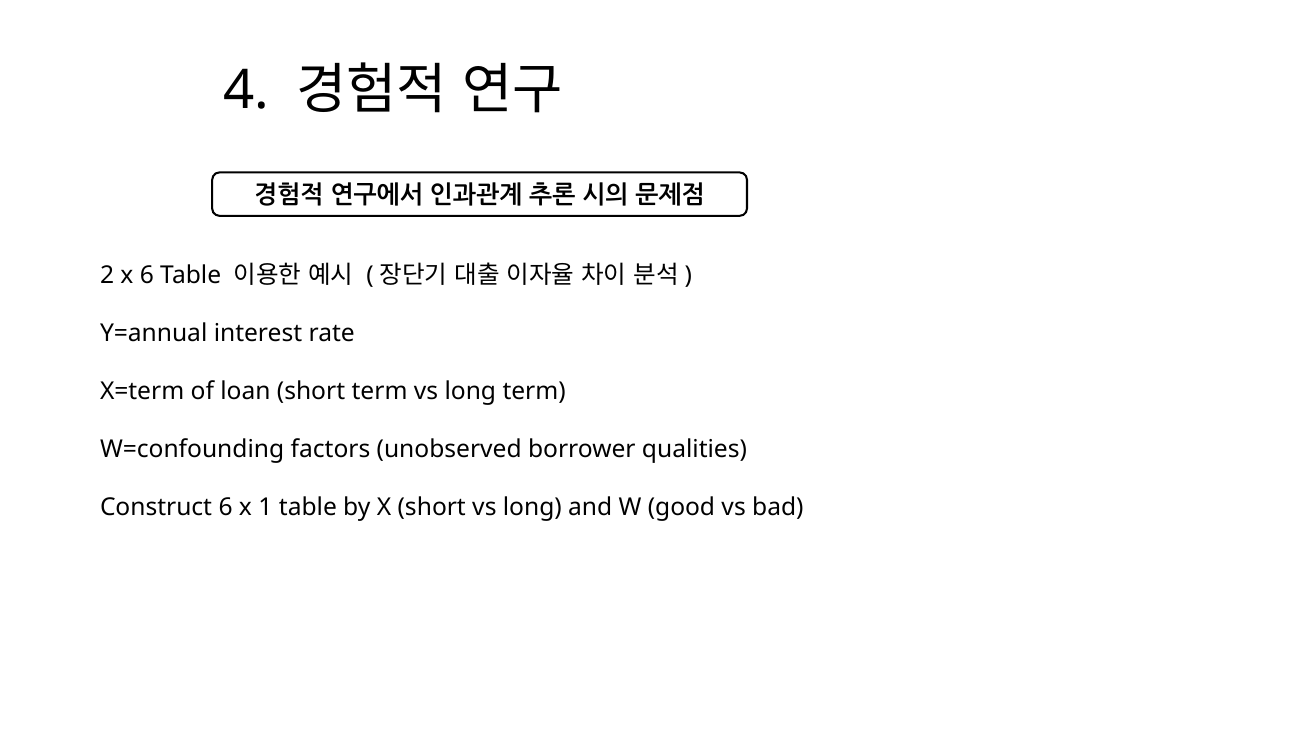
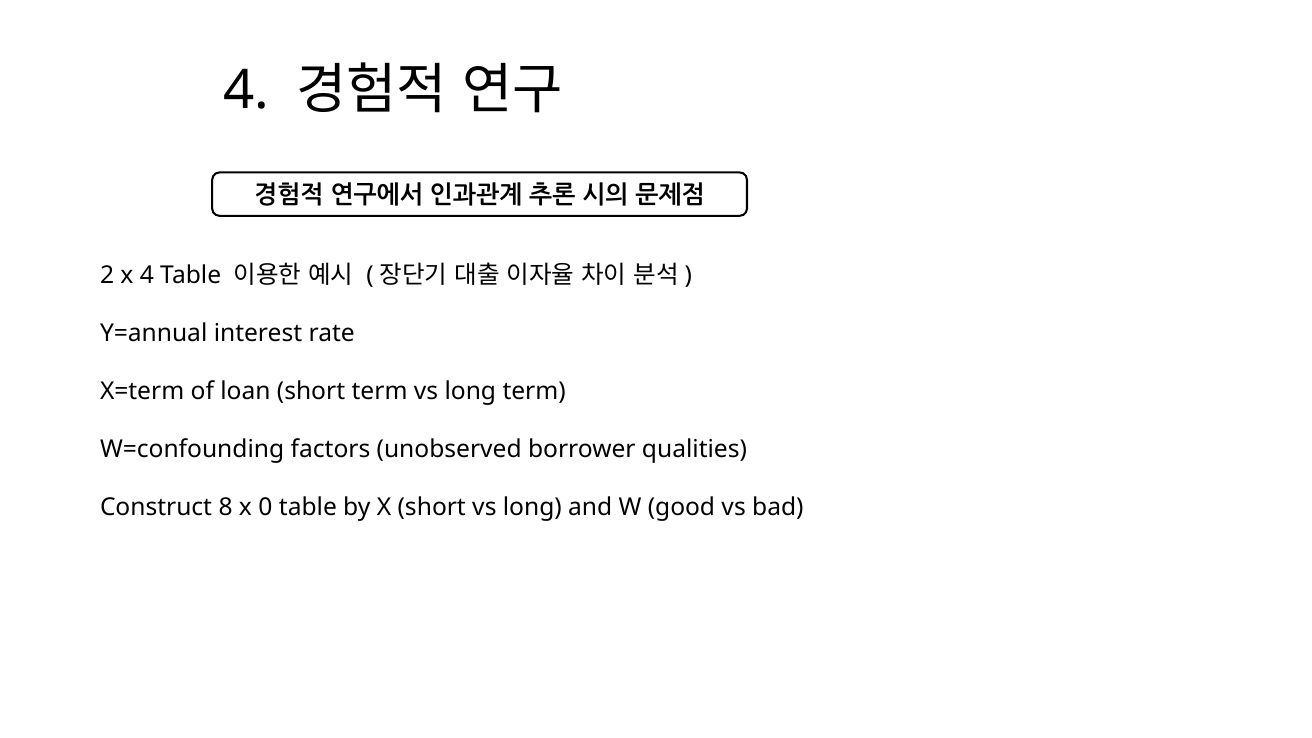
x 6: 6 -> 4 (147, 276)
Construct 6: 6 -> 8 (226, 508)
1: 1 -> 0 (266, 508)
